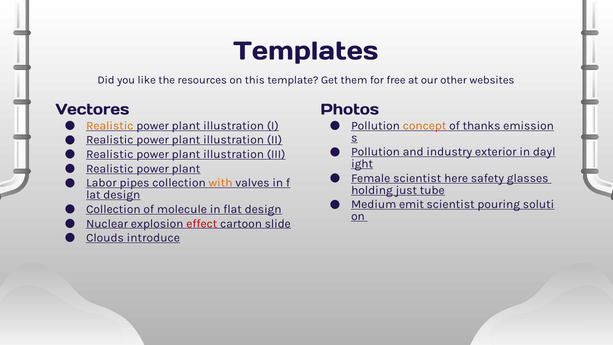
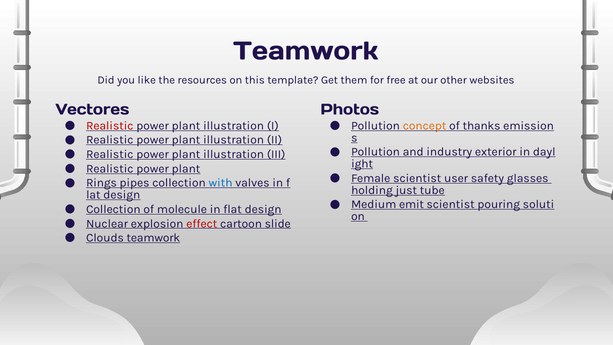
Templates: Templates -> Teamwork (306, 51)
Realistic colour: orange -> red (110, 126)
here: here -> user (456, 178)
Labor: Labor -> Rings (101, 183)
with colour: orange -> blue (221, 183)
Clouds introduce: introduce -> teamwork (153, 238)
